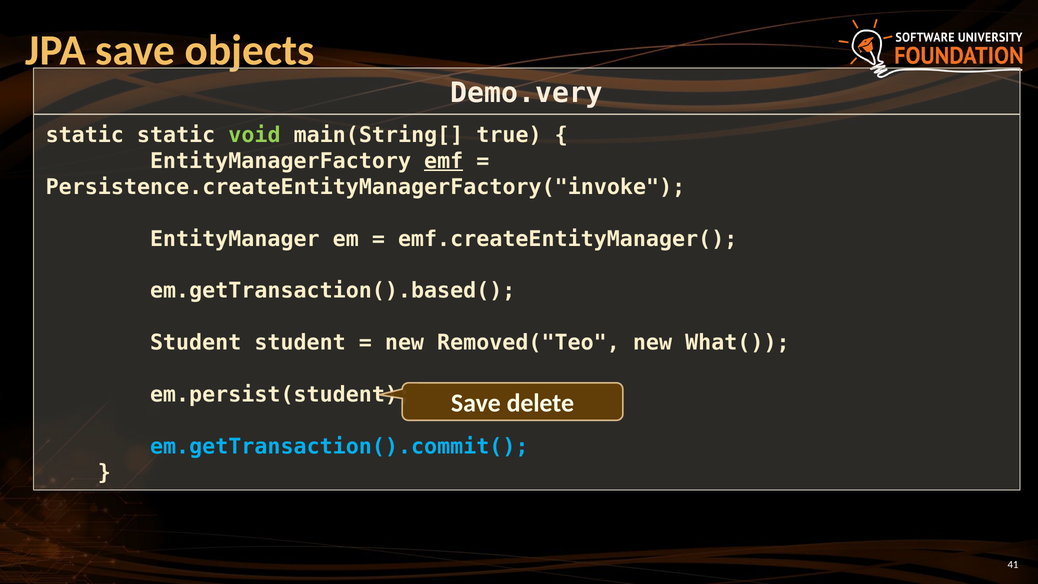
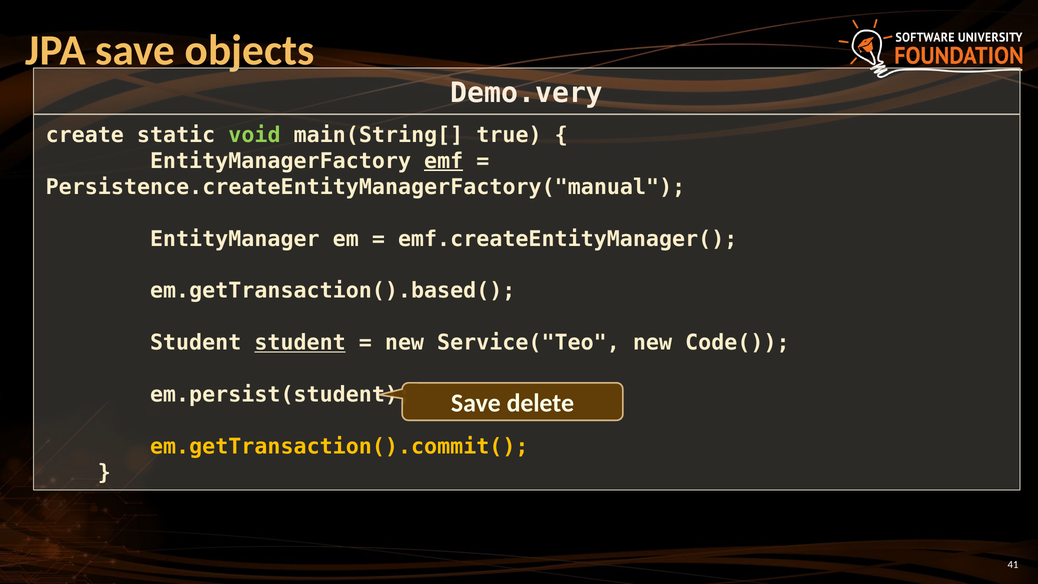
static: static -> create (85, 135)
Persistence.createEntityManagerFactory("invoke: Persistence.createEntityManagerFactory("invoke -> Persistence.createEntityManagerFactory("manual (365, 187)
student underline: none -> present (300, 343)
Removed("Teo: Removed("Teo -> Service("Teo (528, 343)
What(: What( -> Code( (737, 343)
em.getTransaction().commit( colour: light blue -> yellow (339, 447)
